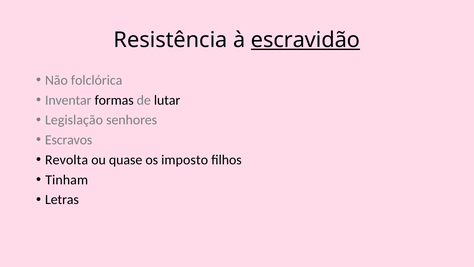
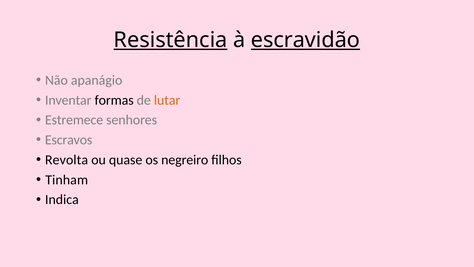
Resistência underline: none -> present (171, 40)
folclórica: folclórica -> apanágio (97, 80)
lutar colour: black -> orange (167, 100)
Legislação: Legislação -> Estremece (74, 120)
imposto: imposto -> negreiro (185, 160)
Letras: Letras -> Indica (62, 199)
